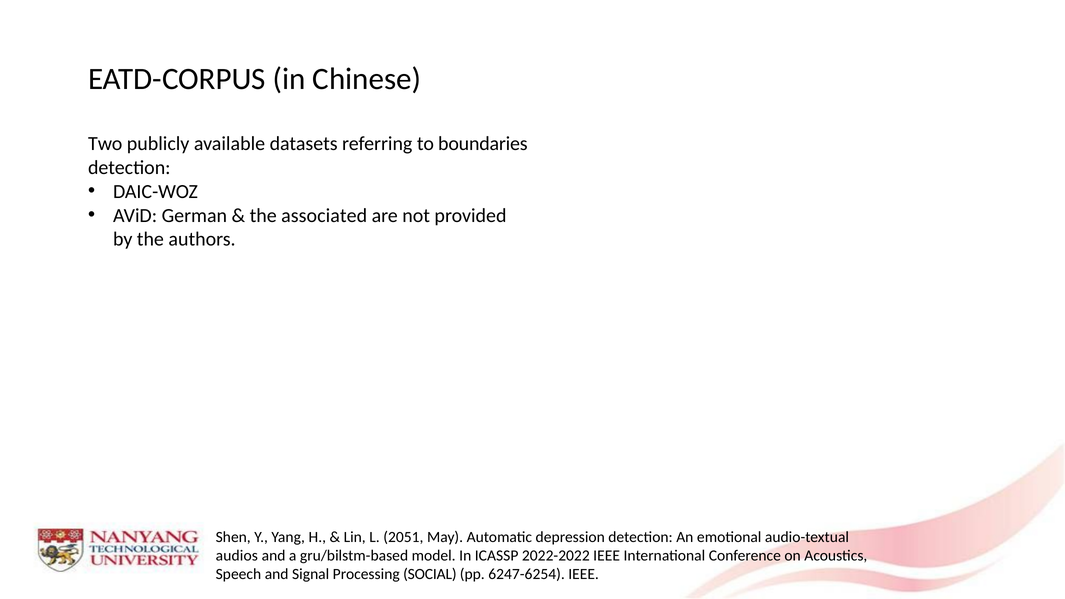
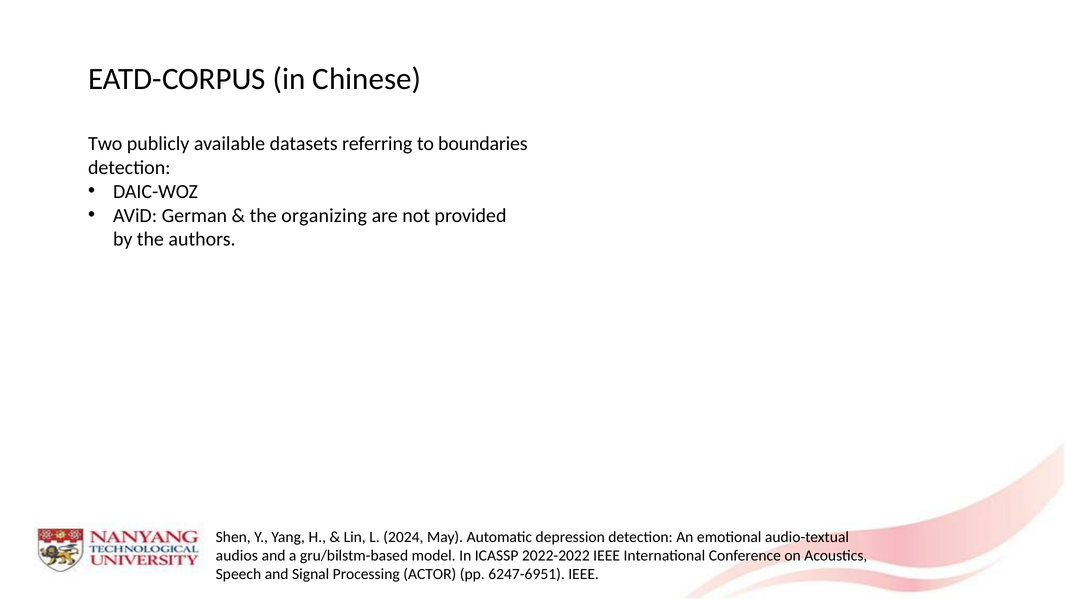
associated: associated -> organizing (324, 215)
2051: 2051 -> 2024 (403, 537)
SOCIAL: SOCIAL -> ACTOR (430, 574)
6247-6254: 6247-6254 -> 6247-6951 (527, 574)
